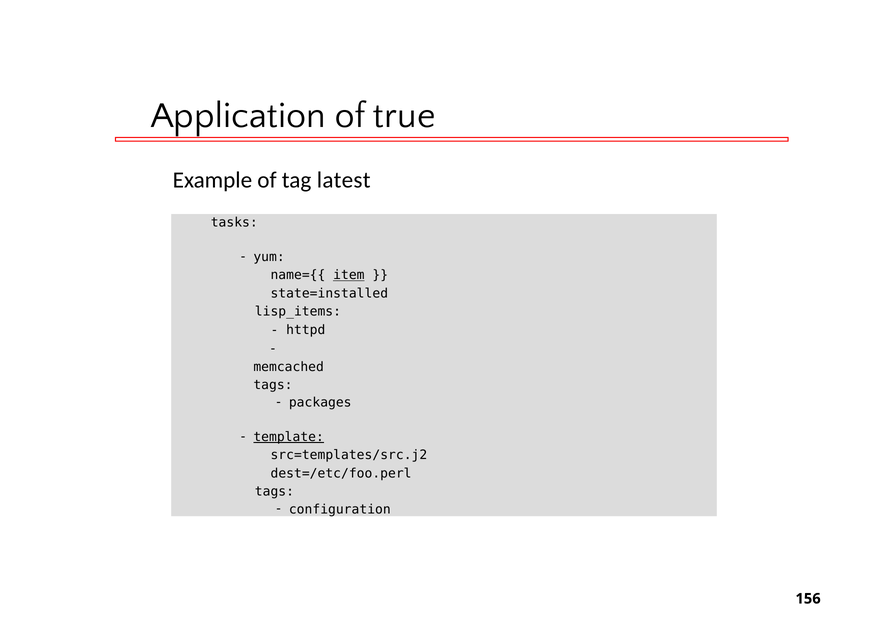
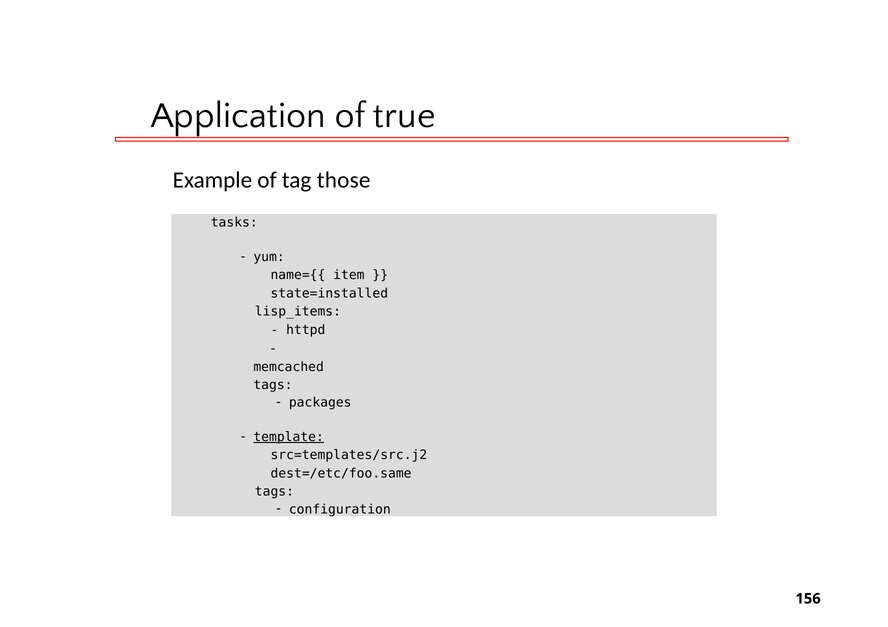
latest: latest -> those (344, 180)
item underline: present -> none (349, 275)
dest=/etc/foo.perl: dest=/etc/foo.perl -> dest=/etc/foo.same (341, 474)
